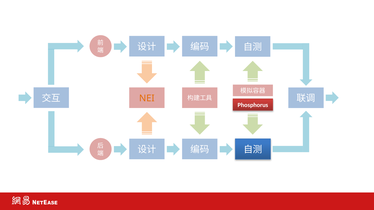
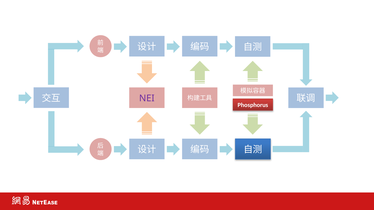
NEI colour: orange -> purple (147, 99)
